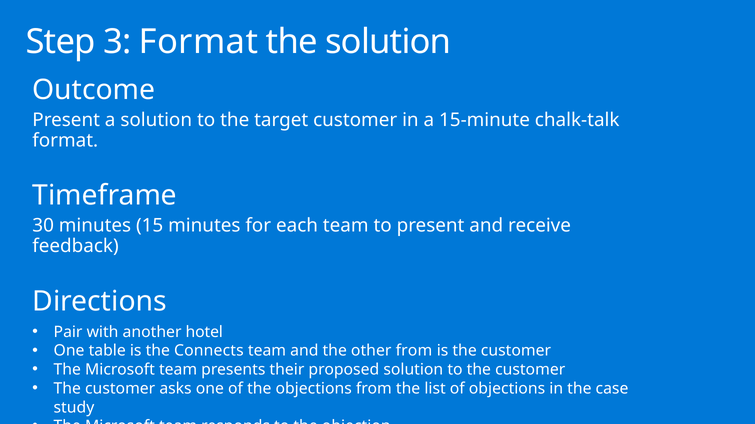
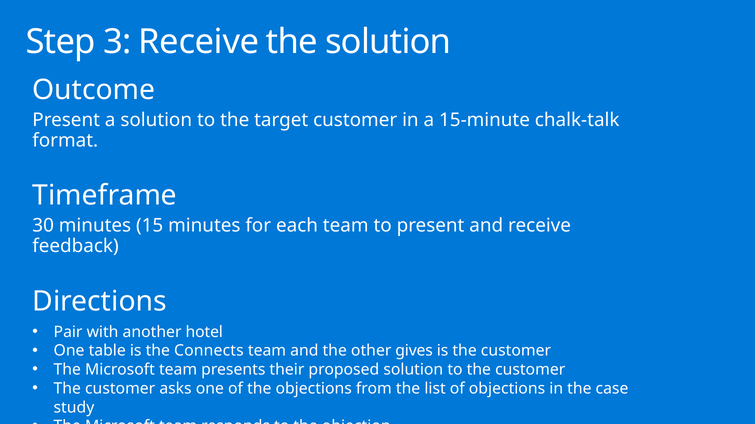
3 Format: Format -> Receive (199, 42)
other from: from -> gives (414, 351)
